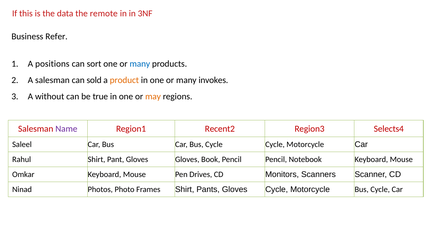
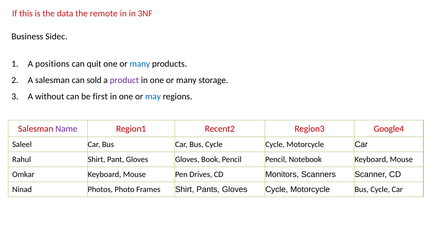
Refer: Refer -> Sidec (56, 36)
sort: sort -> quit (94, 64)
product colour: orange -> purple (124, 80)
invokes: invokes -> storage (213, 80)
true: true -> first (100, 97)
may colour: orange -> blue (153, 97)
Selects4: Selects4 -> Google4 (389, 129)
